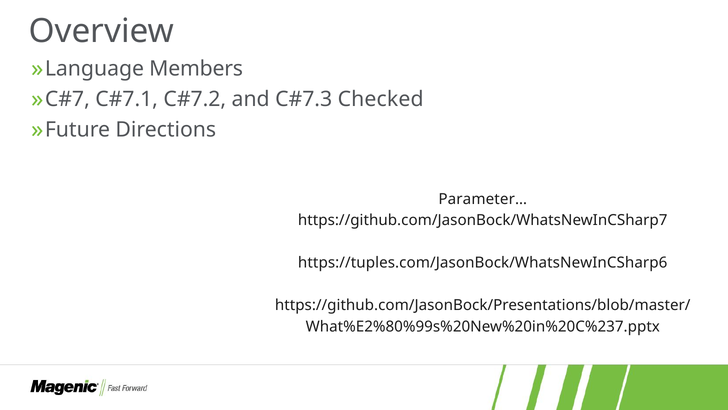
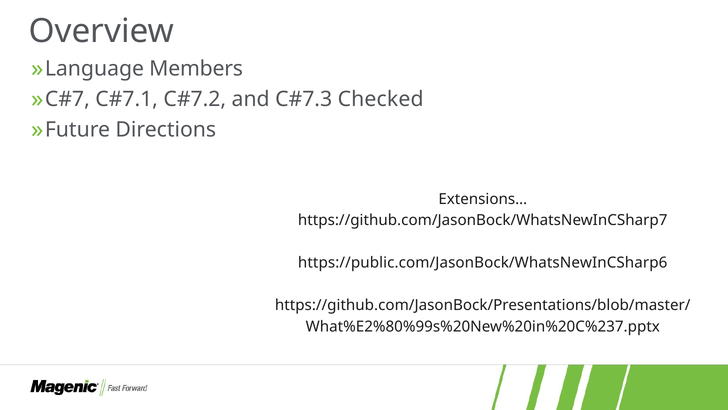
Parameter…: Parameter… -> Extensions… (483, 199)
https://tuples.com/JasonBock/WhatsNewInCSharp6: https://tuples.com/JasonBock/WhatsNewInCSharp6 -> https://public.com/JasonBock/WhatsNewInCSharp6 (483, 263)
